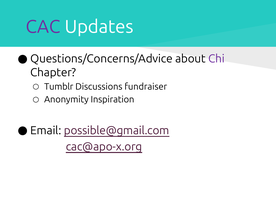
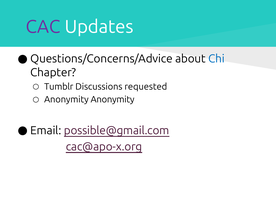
Chi colour: purple -> blue (216, 59)
fundraiser: fundraiser -> requested (146, 87)
Anonymity Inspiration: Inspiration -> Anonymity (113, 100)
